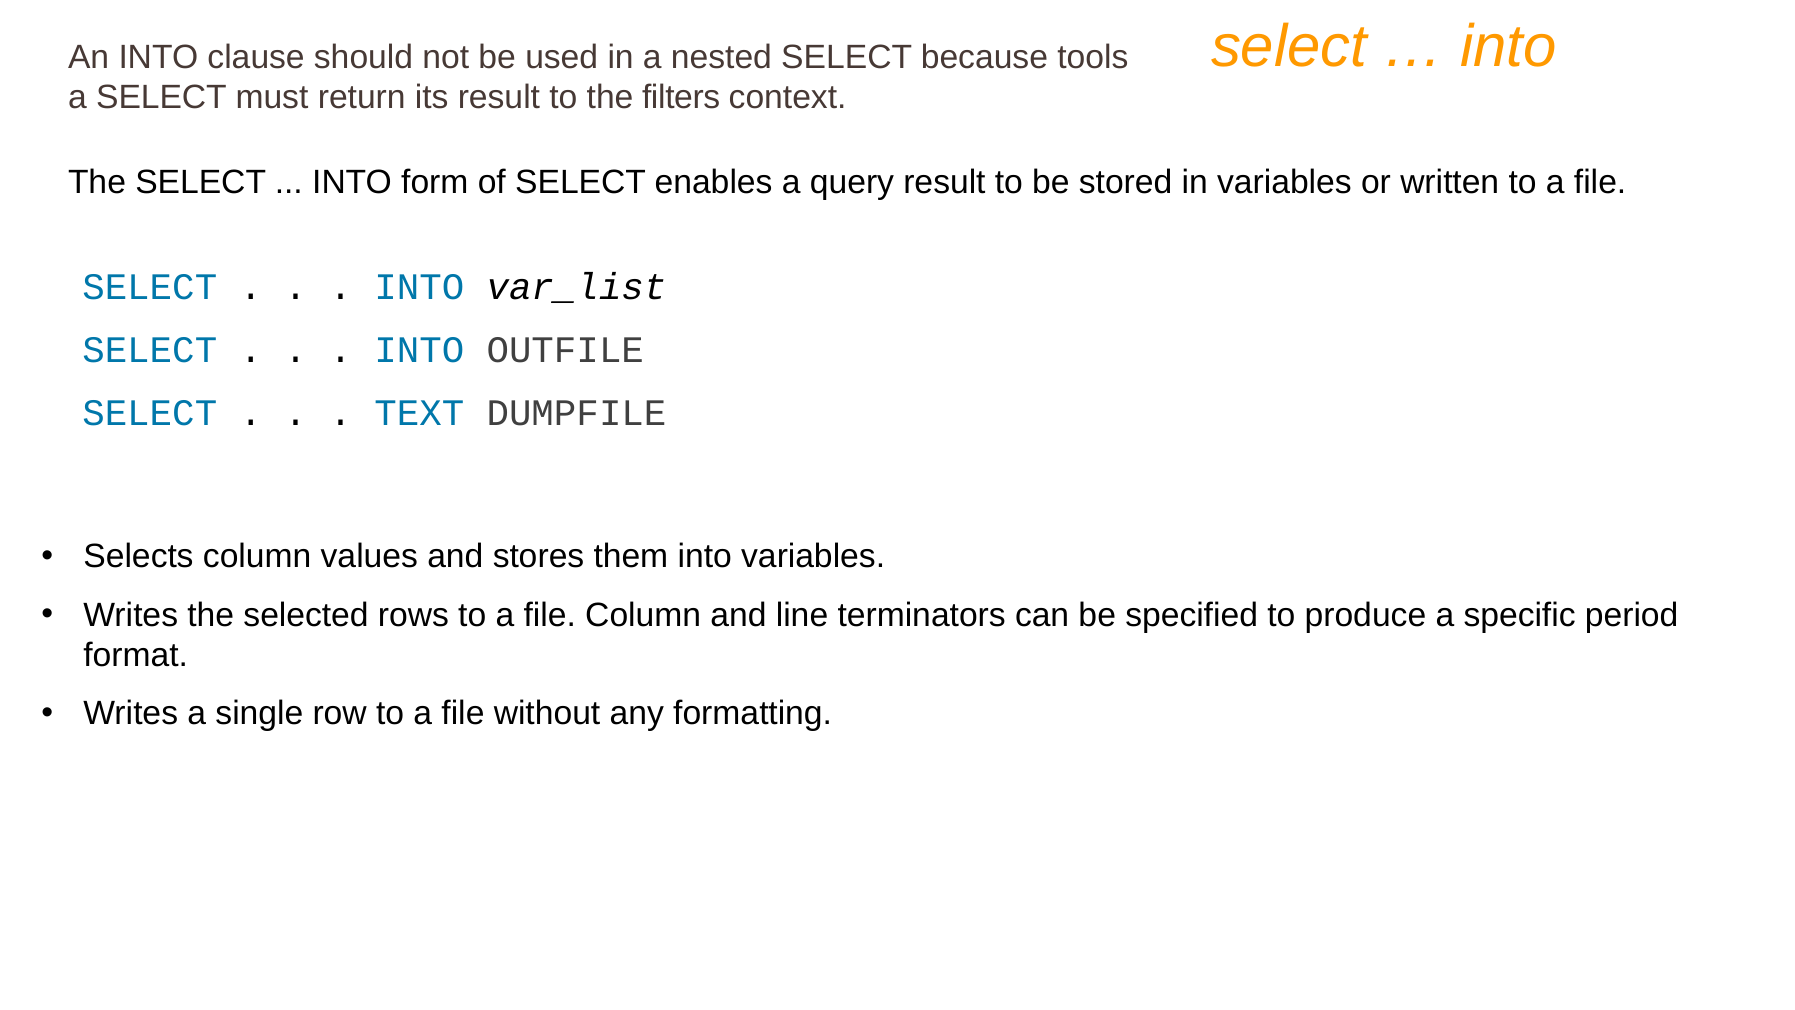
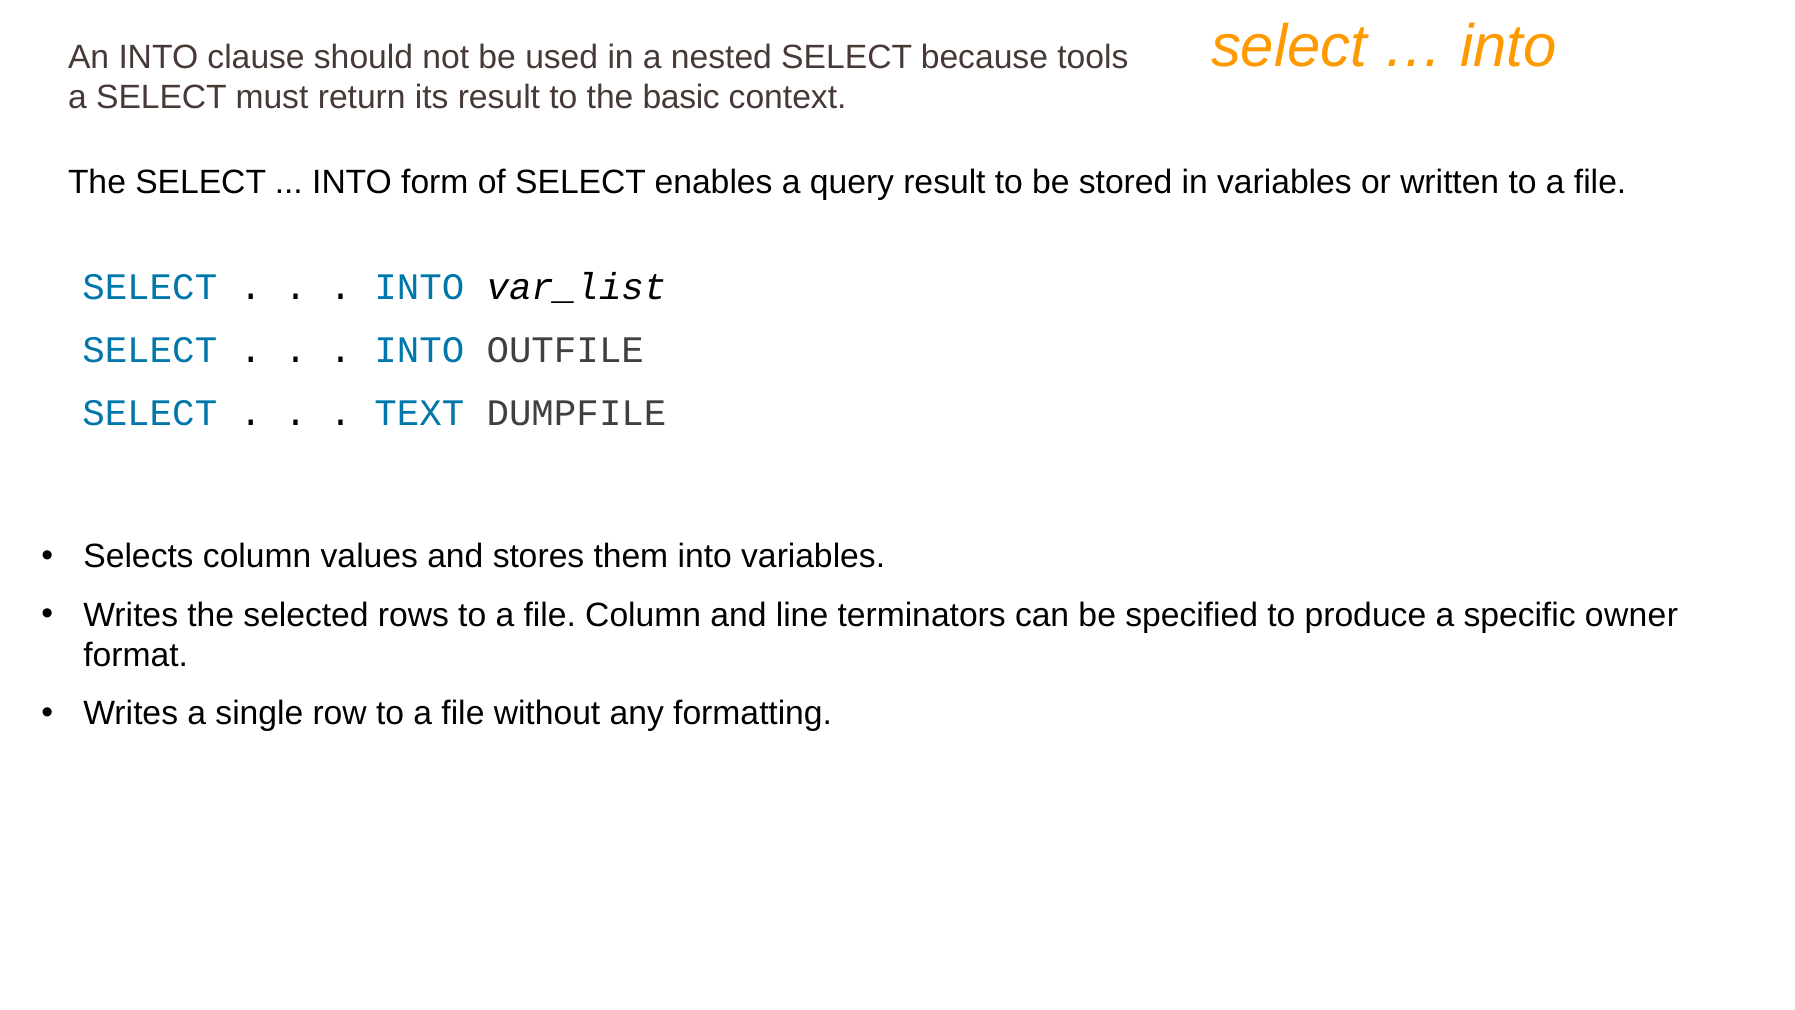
filters: filters -> basic (681, 98)
period: period -> owner (1631, 615)
